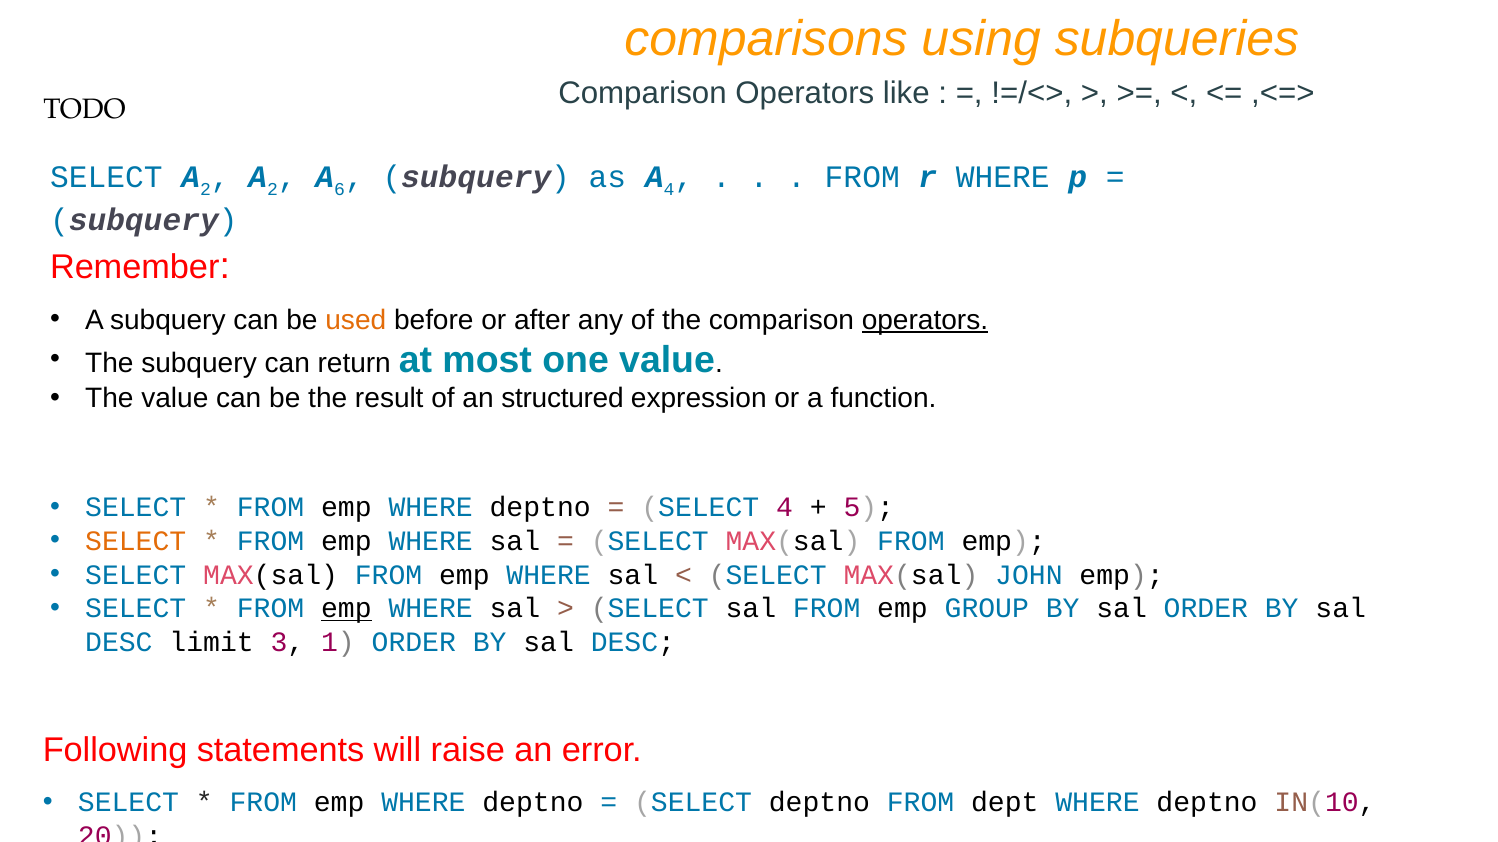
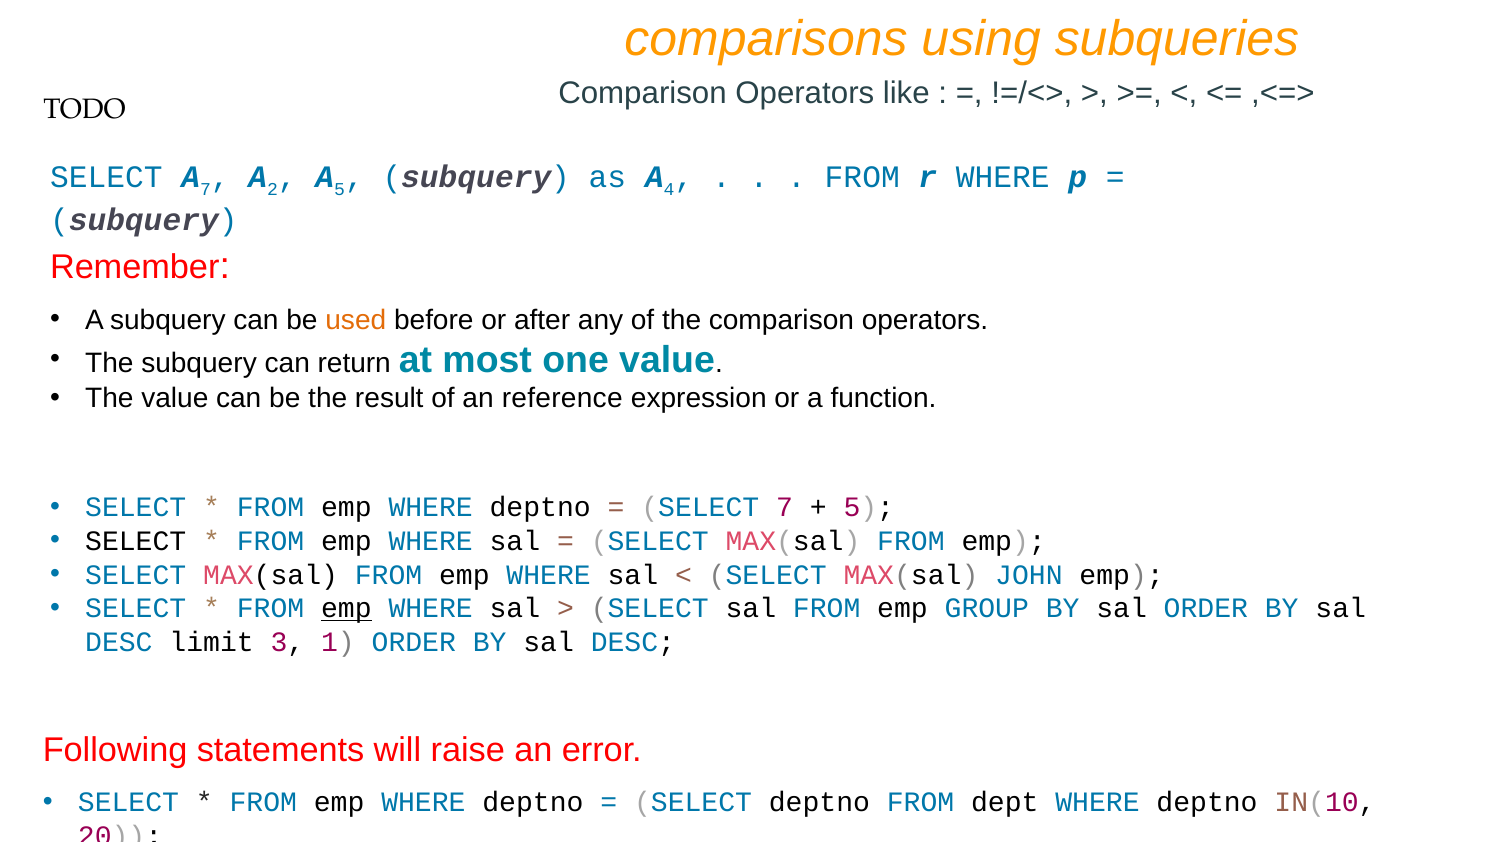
SELECT A 2: 2 -> 7 (206, 190)
A 6: 6 -> 5 (340, 190)
operators underline: present -> none (925, 320)
structured: structured -> reference (562, 399)
SELECT 4: 4 -> 7 (785, 508)
SELECT colour: orange -> black (136, 541)
